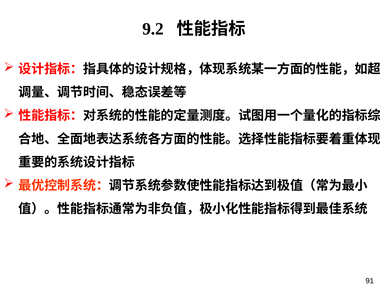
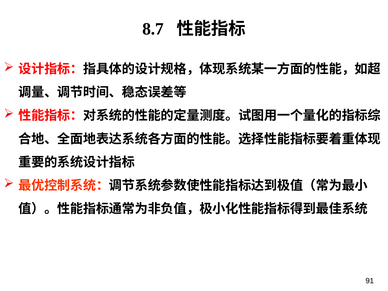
9.2: 9.2 -> 8.7 (153, 29)
